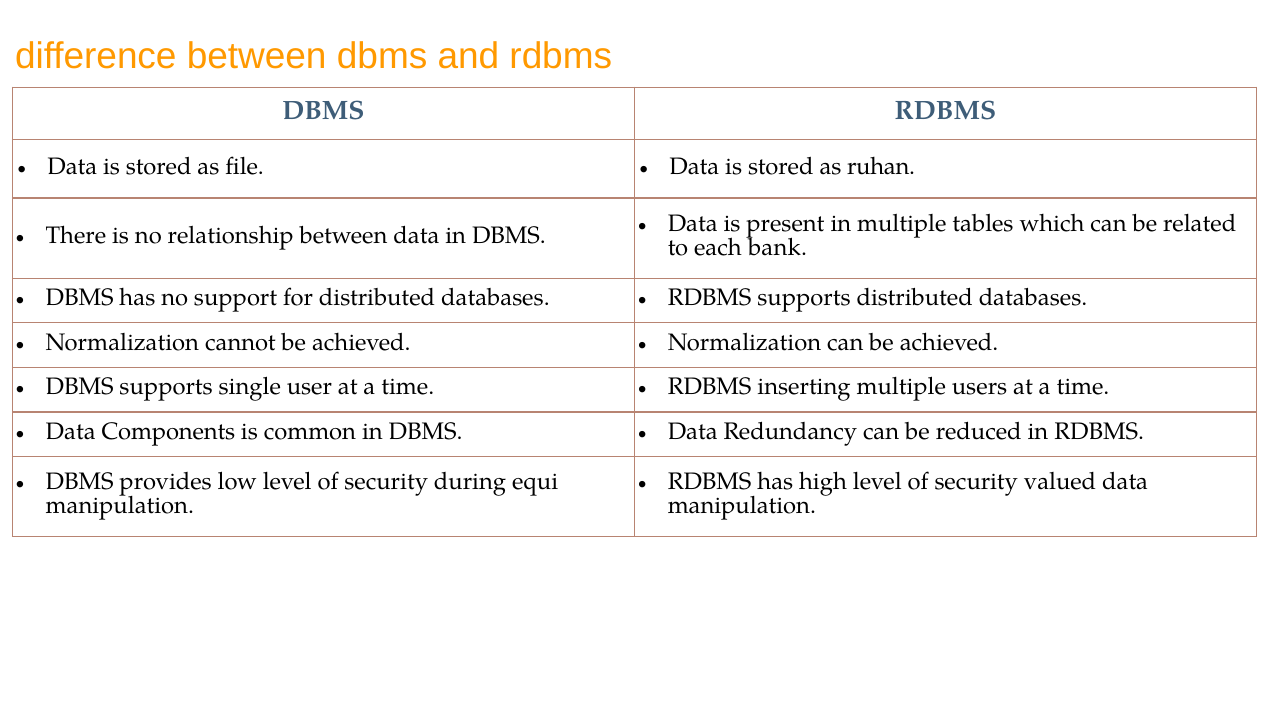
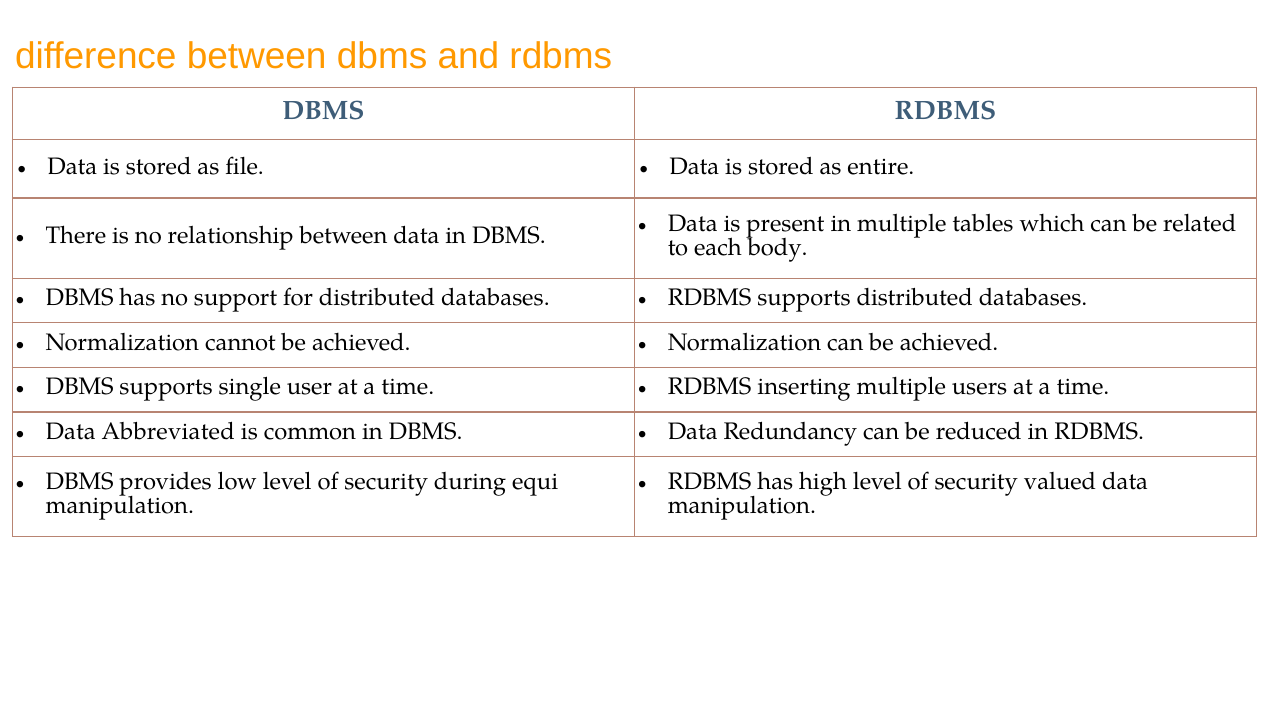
ruhan: ruhan -> entire (881, 166)
bank: bank -> body (778, 247)
Components: Components -> Abbreviated (168, 432)
